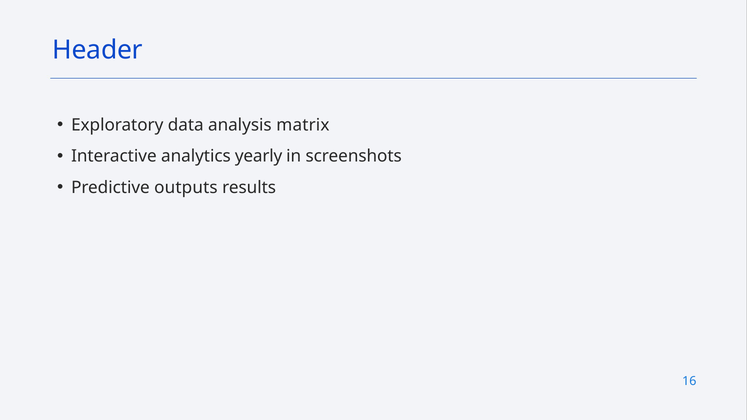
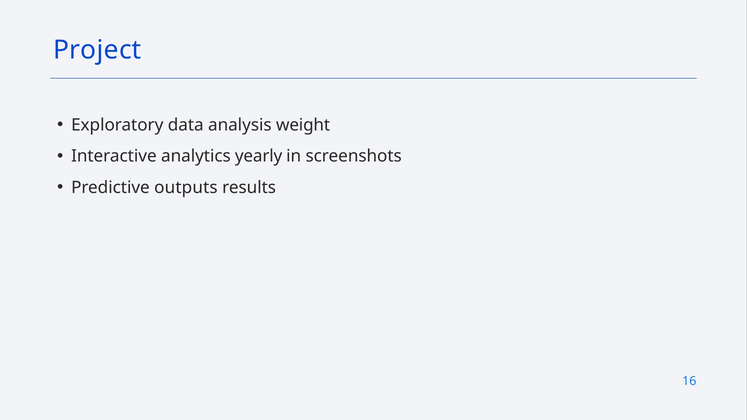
Header: Header -> Project (97, 50)
matrix: matrix -> weight (303, 125)
